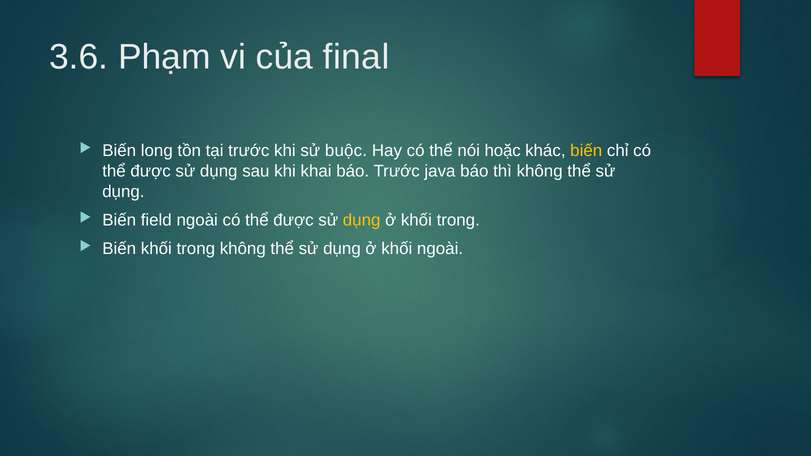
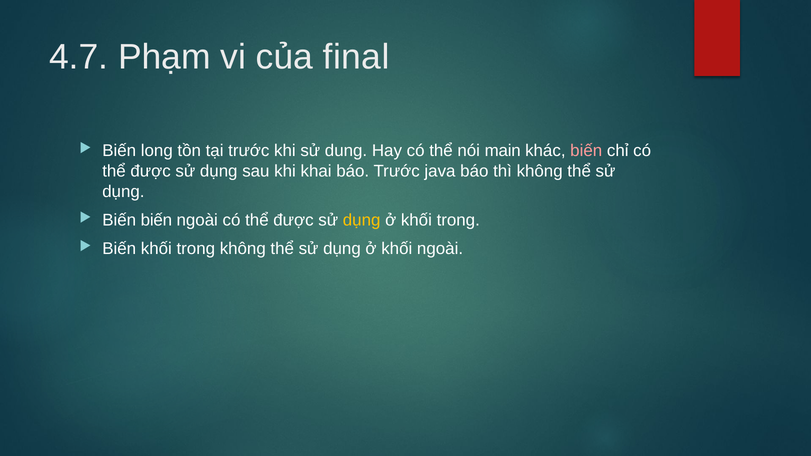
3.6: 3.6 -> 4.7 (79, 57)
buộc: buộc -> dung (346, 151)
hoặc: hoặc -> main (503, 151)
biến colour: yellow -> pink (586, 151)
Biến field: field -> biến (156, 220)
